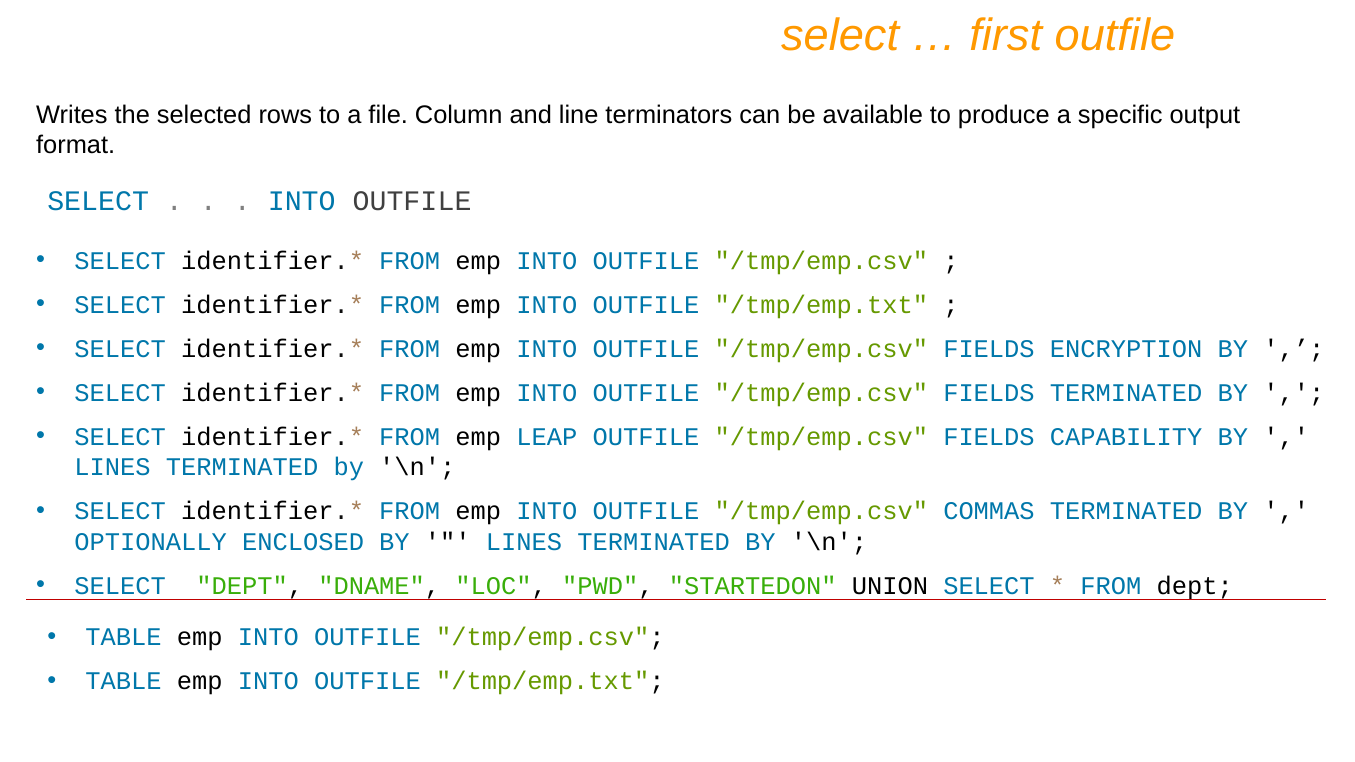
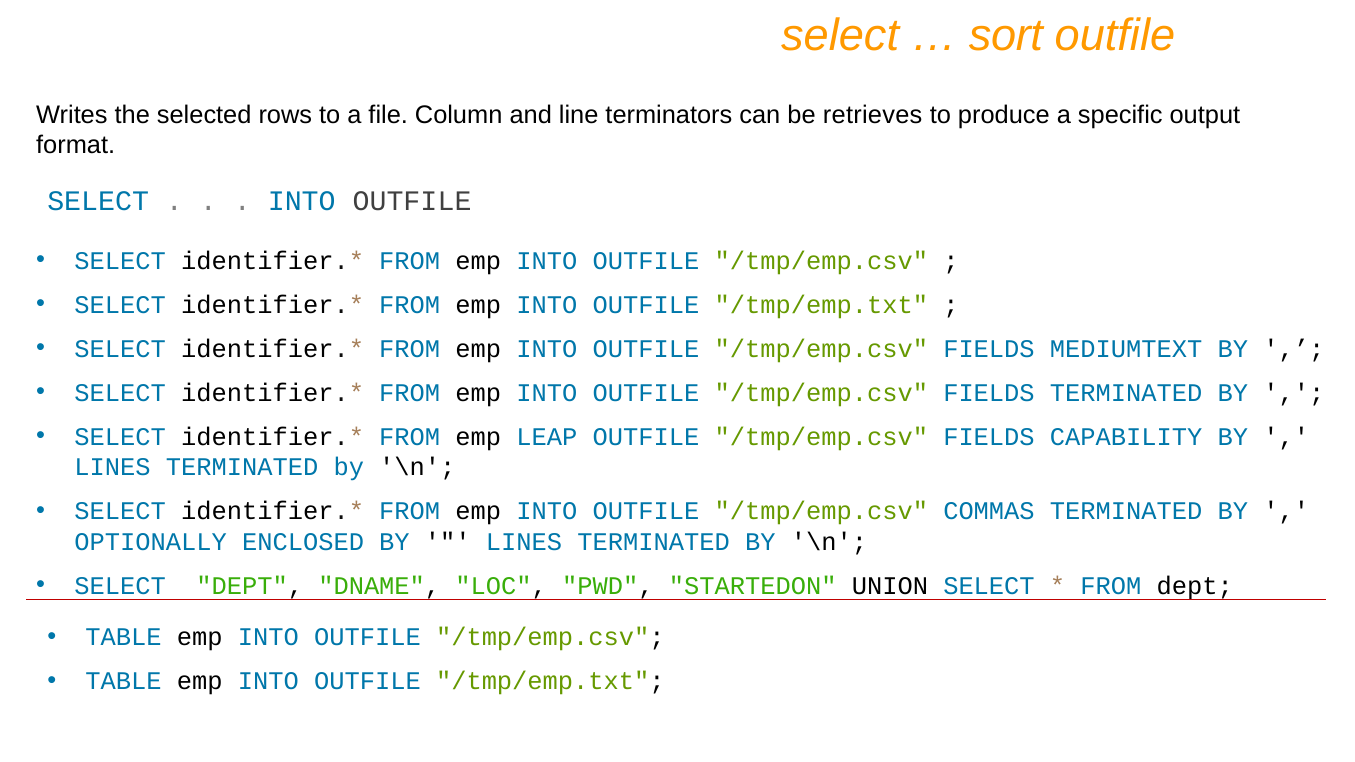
first: first -> sort (1006, 35)
available: available -> retrieves (873, 115)
ENCRYPTION: ENCRYPTION -> MEDIUMTEXT (1126, 349)
